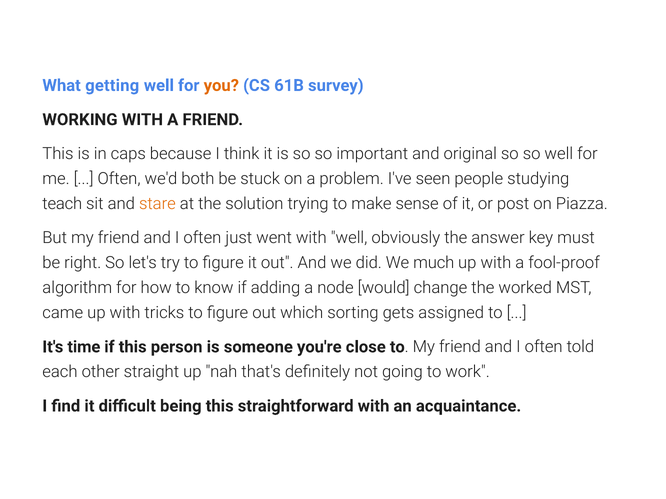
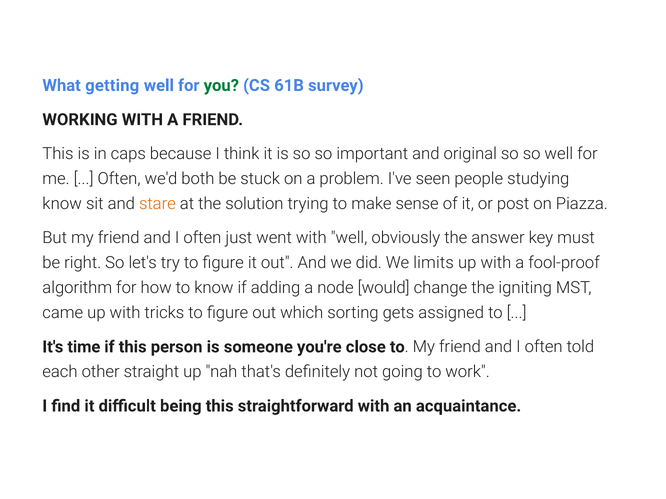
you colour: orange -> green (221, 86)
teach: teach -> know (62, 204)
much: much -> limits (434, 263)
worked: worked -> igniting (525, 288)
